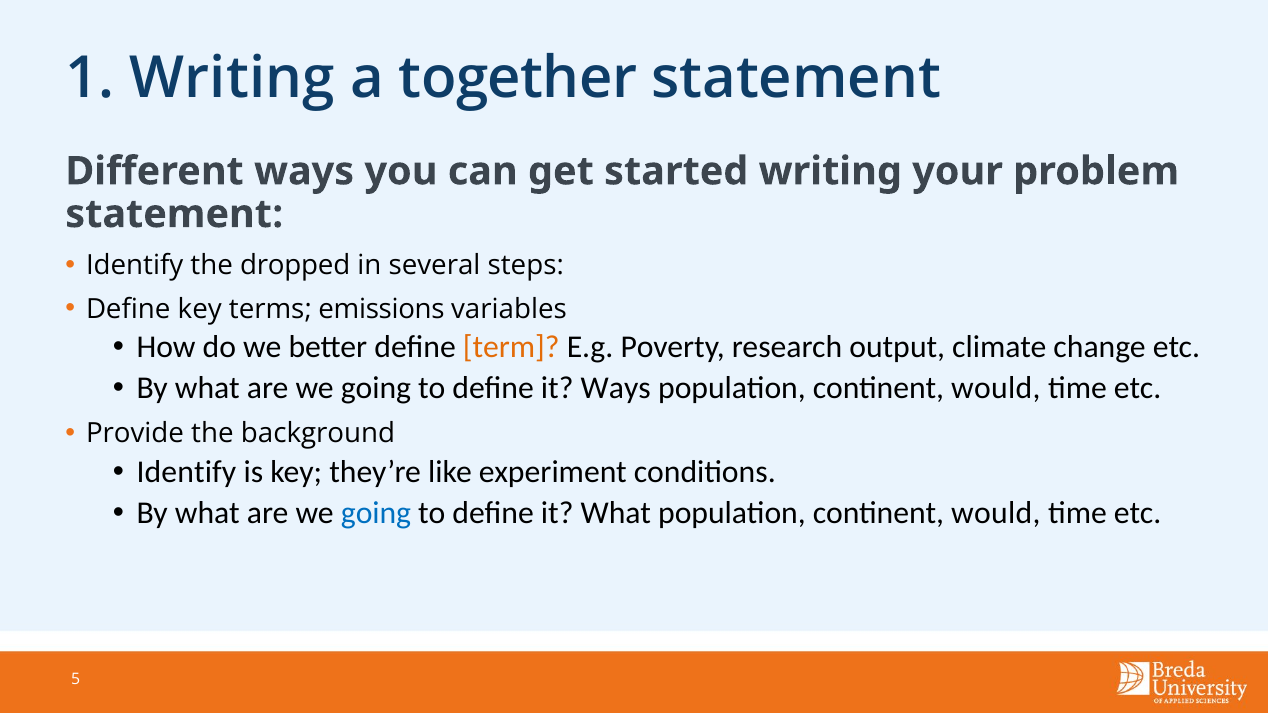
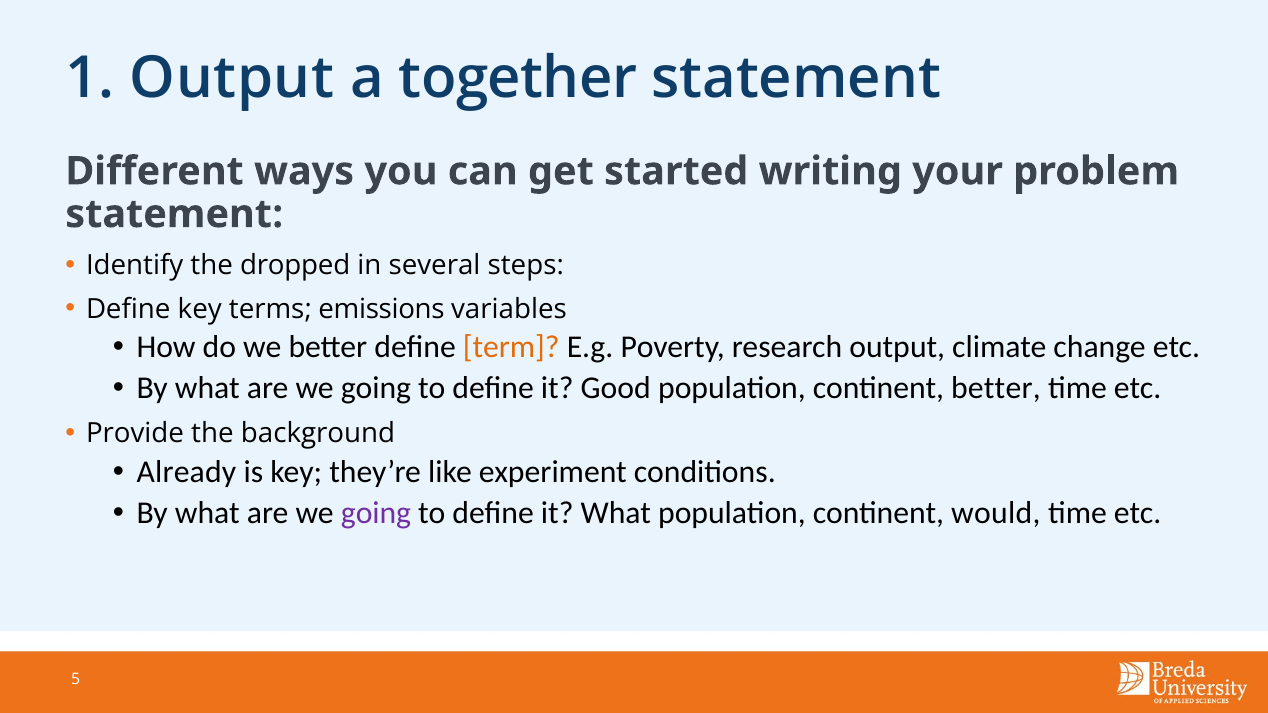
1 Writing: Writing -> Output (232, 79)
it Ways: Ways -> Good (616, 388)
would: would -> better (996, 388)
Identify: Identify -> Already (186, 472)
going colour: blue -> purple (376, 513)
